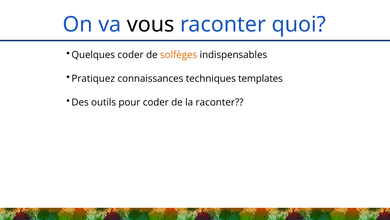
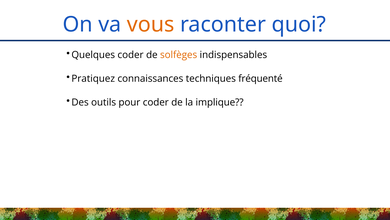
vous colour: black -> orange (151, 24)
templates: templates -> fréquenté (260, 78)
la raconter: raconter -> implique (220, 102)
